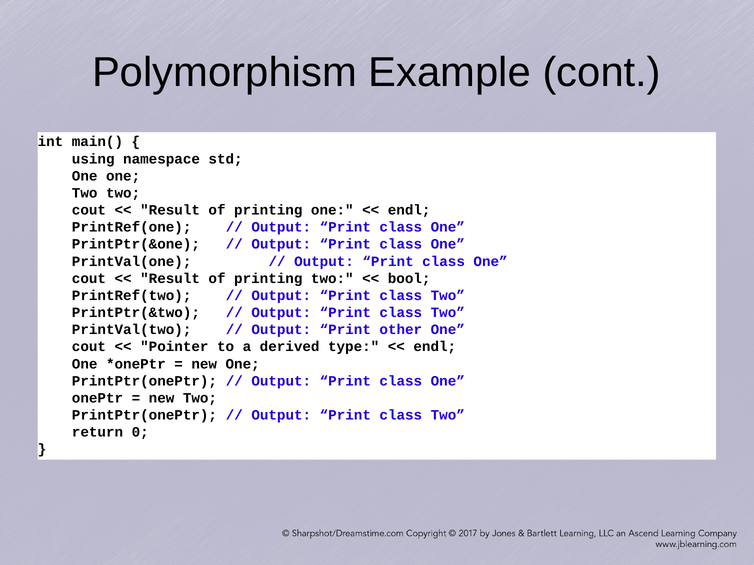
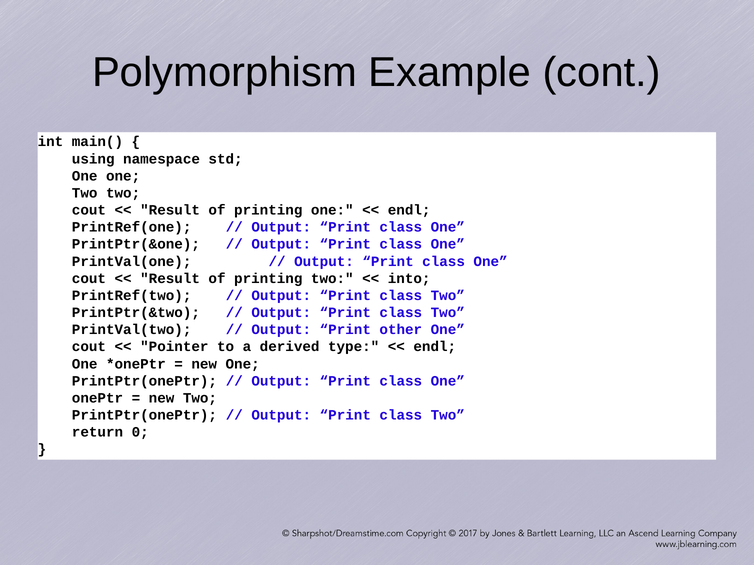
bool: bool -> into (409, 279)
